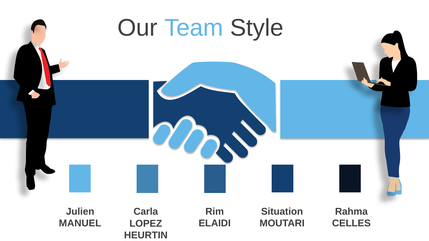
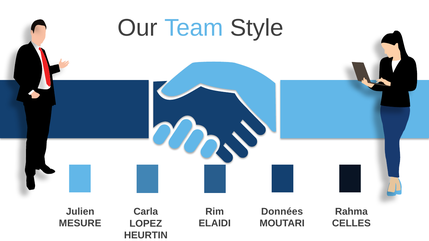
Situation: Situation -> Données (282, 212)
MANUEL: MANUEL -> MESURE (80, 224)
